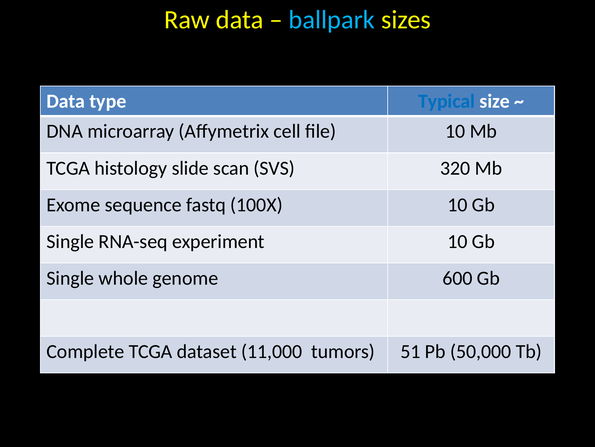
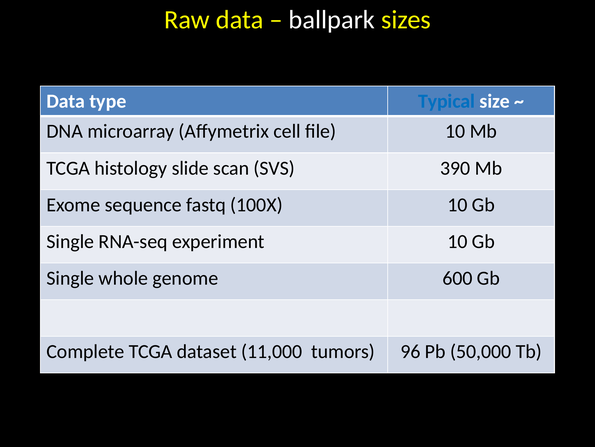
ballpark colour: light blue -> white (332, 20)
320: 320 -> 390 (455, 168)
51: 51 -> 96 (410, 351)
